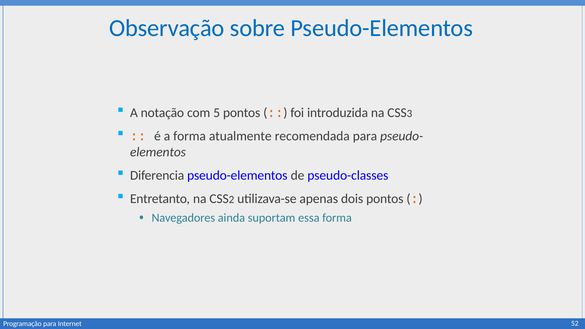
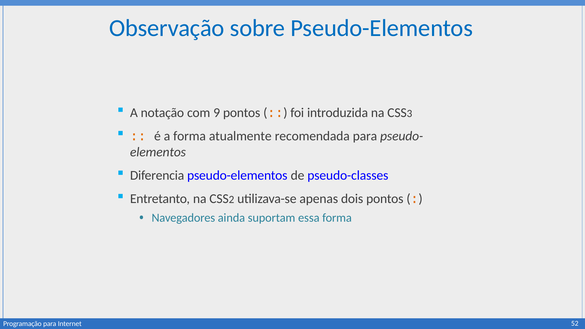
5: 5 -> 9 (217, 113)
